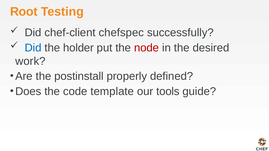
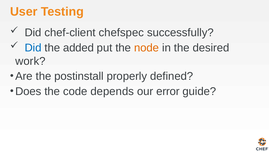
Root: Root -> User (24, 12)
holder: holder -> added (78, 48)
node colour: red -> orange (147, 48)
template: template -> depends (112, 92)
tools: tools -> error (168, 92)
